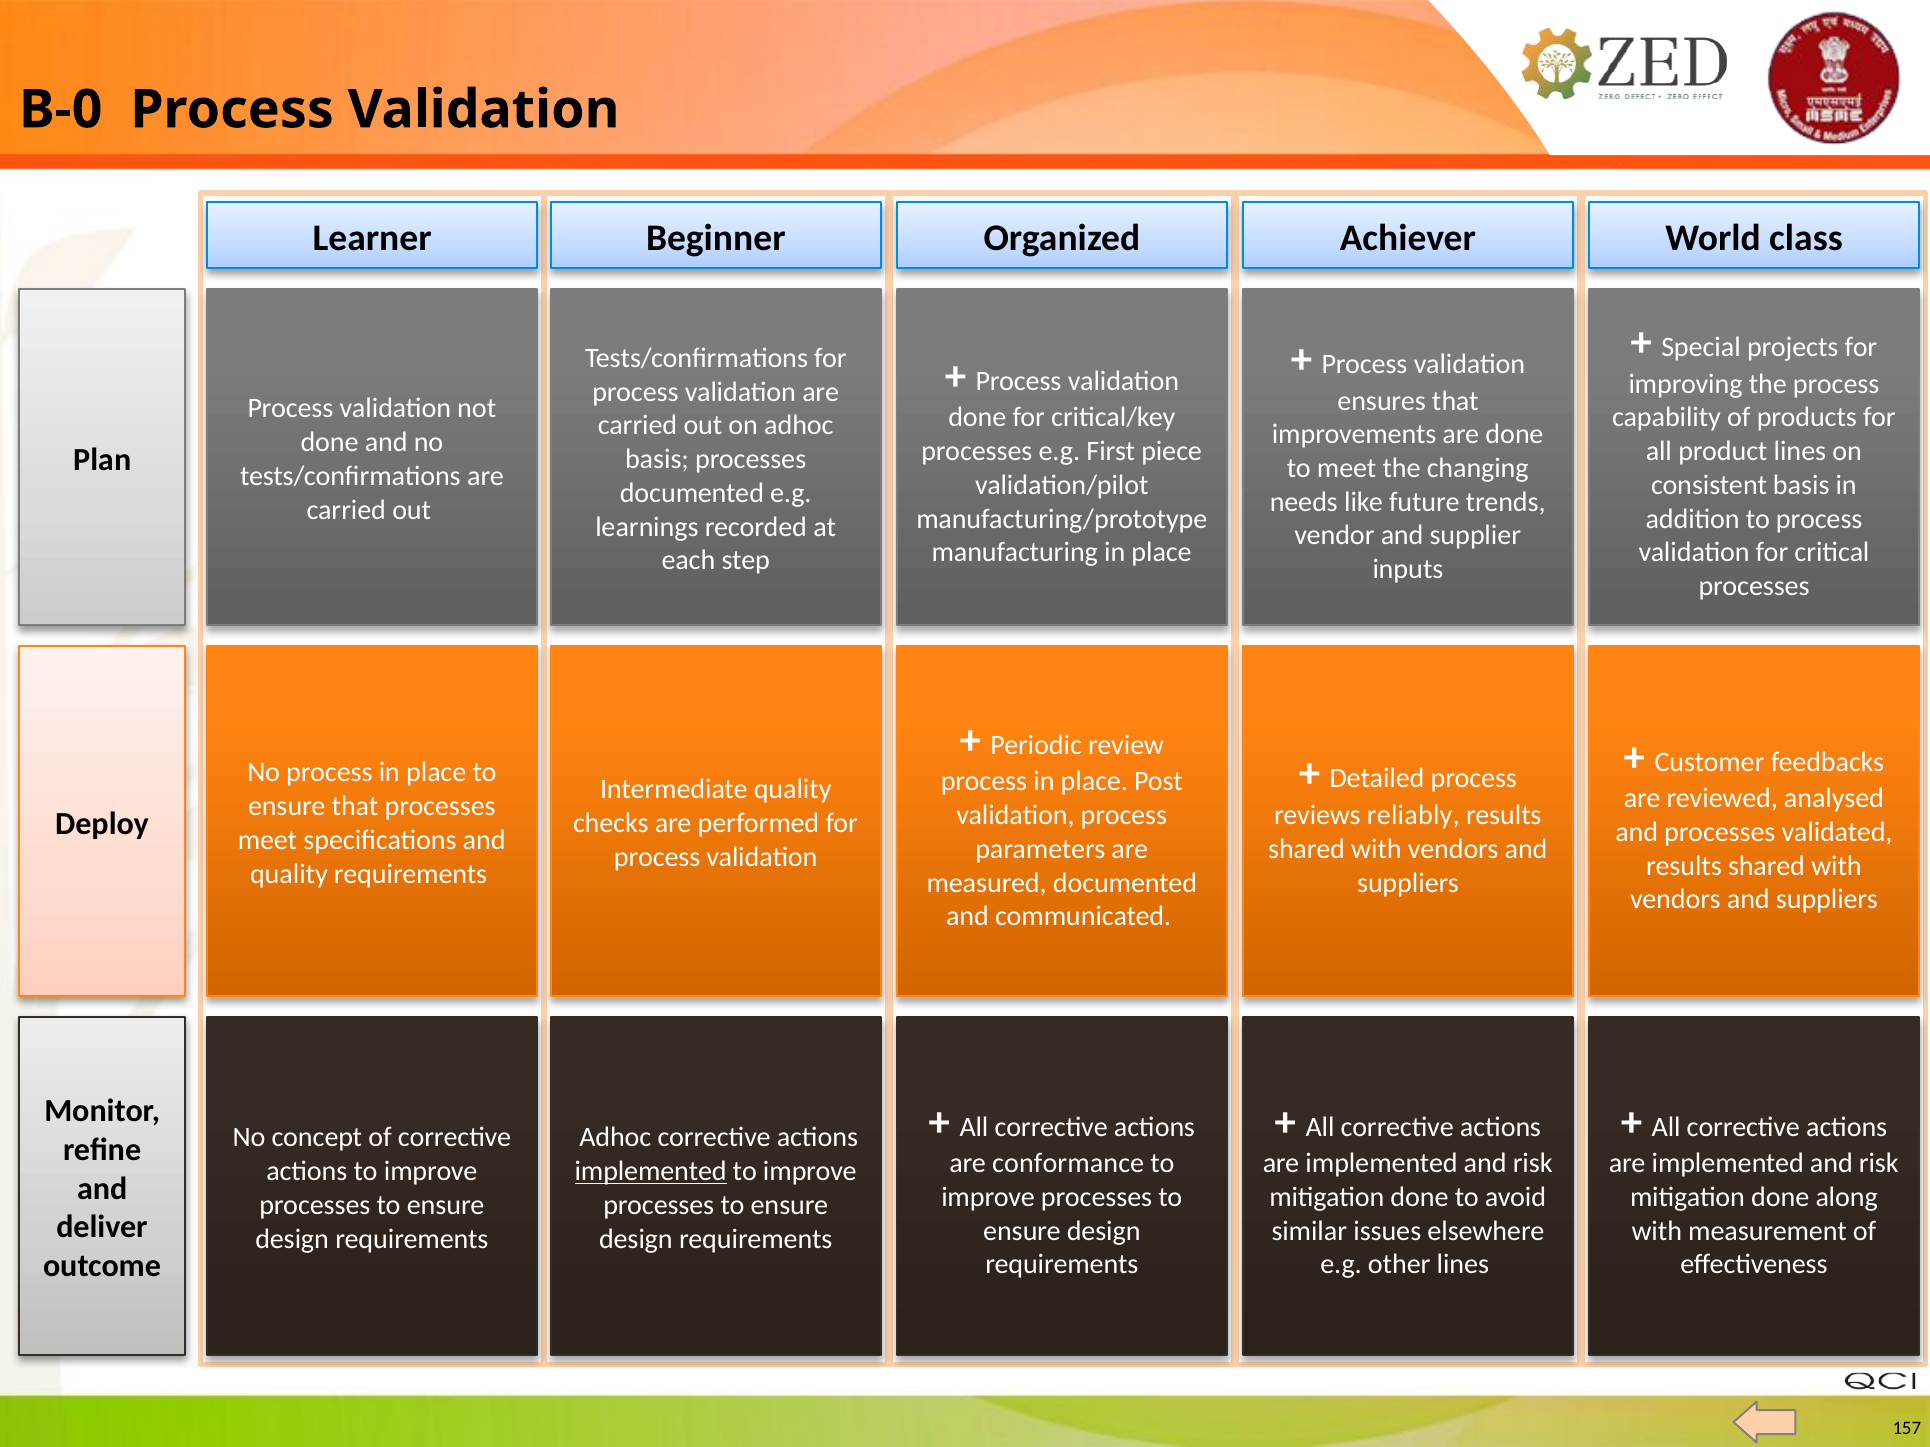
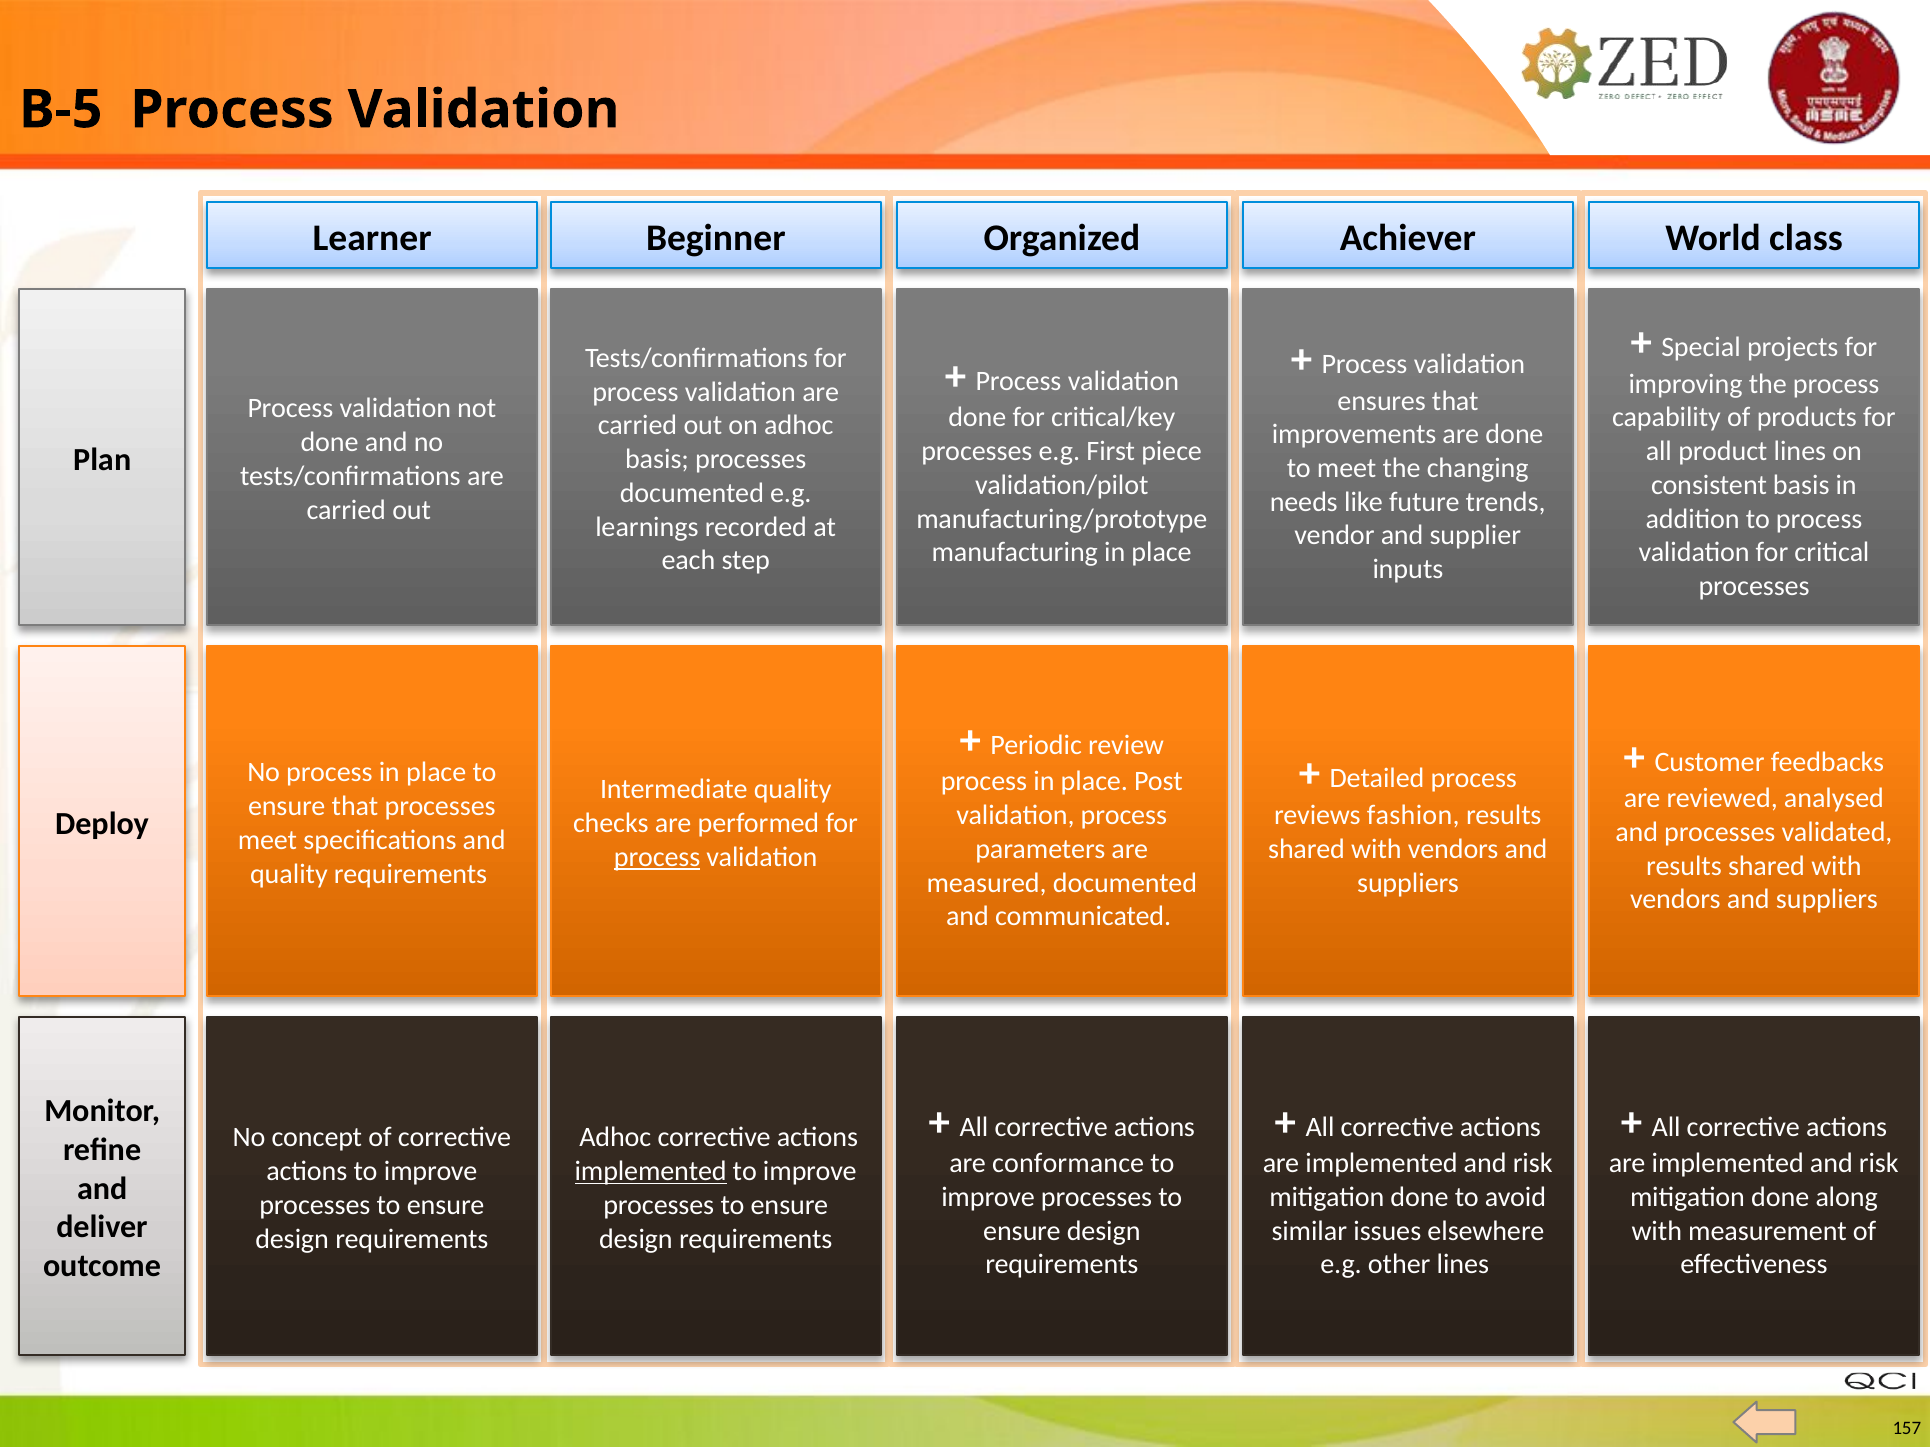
B-0: B-0 -> B-5 (61, 110)
reliably: reliably -> fashion (1413, 816)
process underline: none -> present (657, 857)
